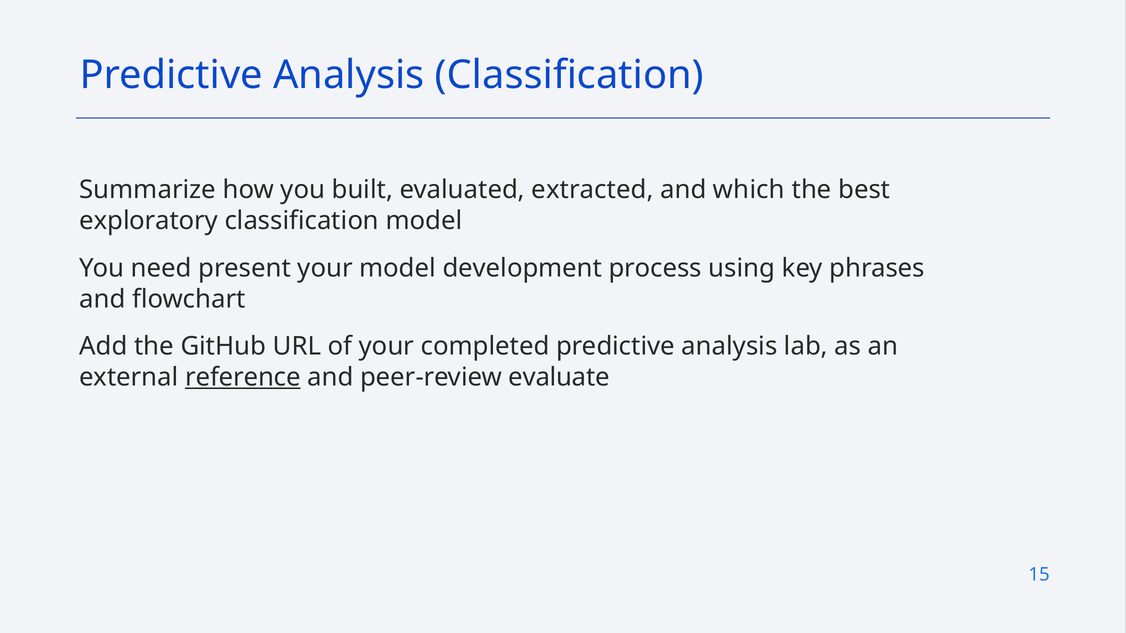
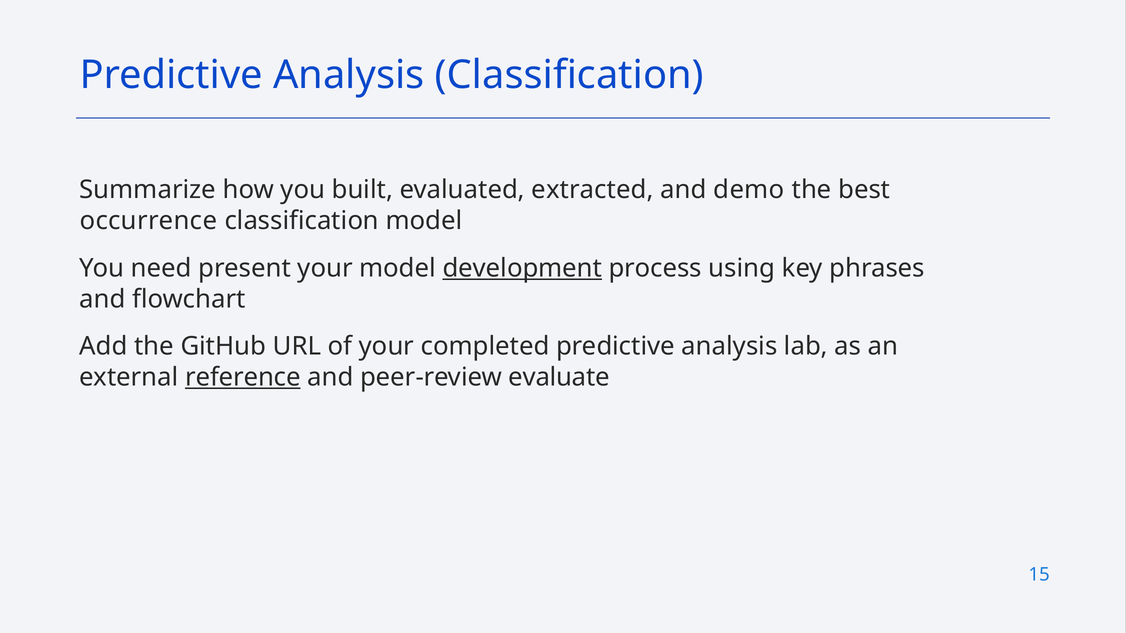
which: which -> demo (749, 190)
exploratory: exploratory -> occurrence (148, 221)
development underline: none -> present (522, 268)
